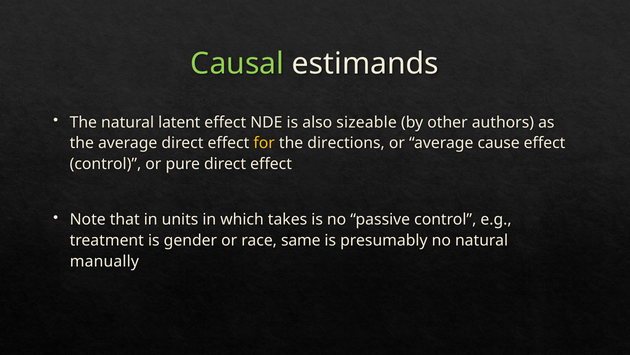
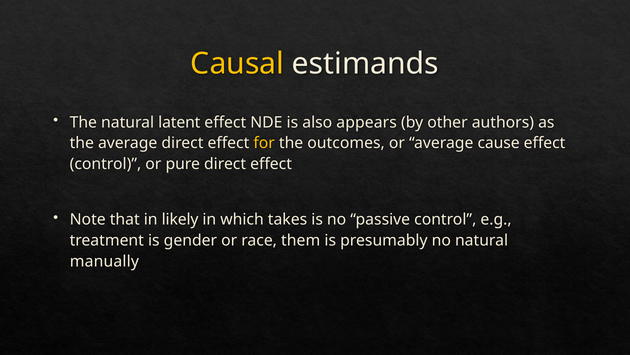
Causal colour: light green -> yellow (237, 64)
sizeable: sizeable -> appears (367, 122)
directions: directions -> outcomes (346, 143)
units: units -> likely (180, 219)
same: same -> them (301, 240)
